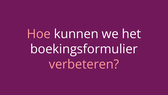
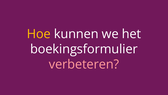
Hoe colour: pink -> yellow (39, 34)
